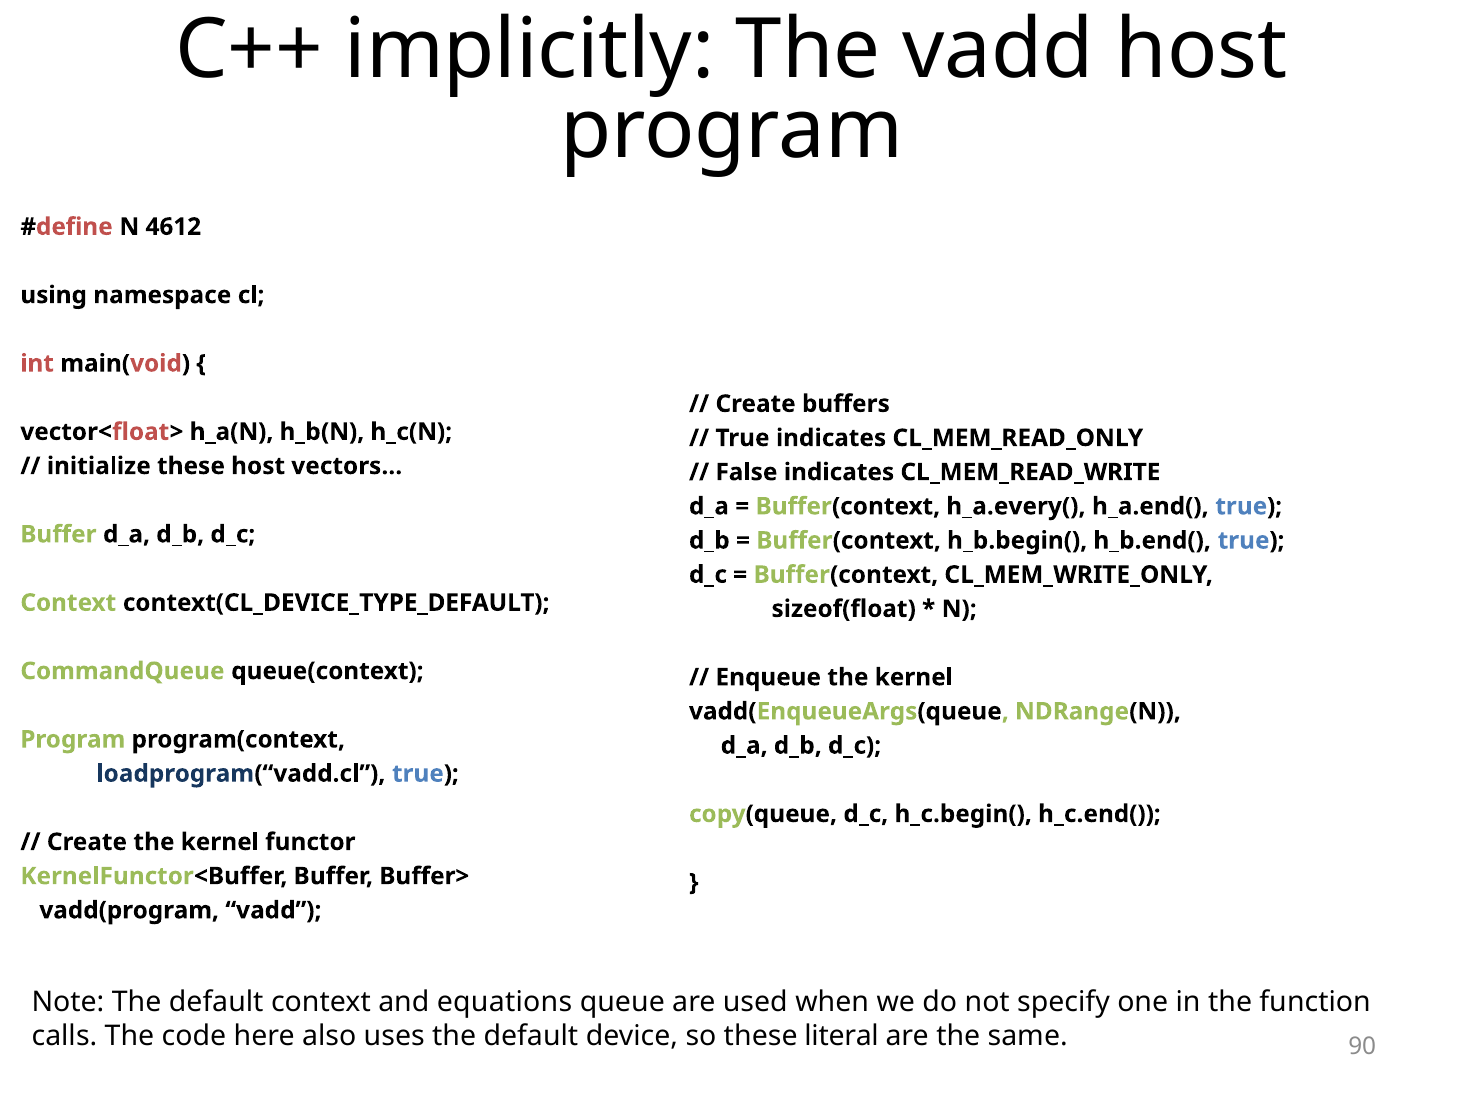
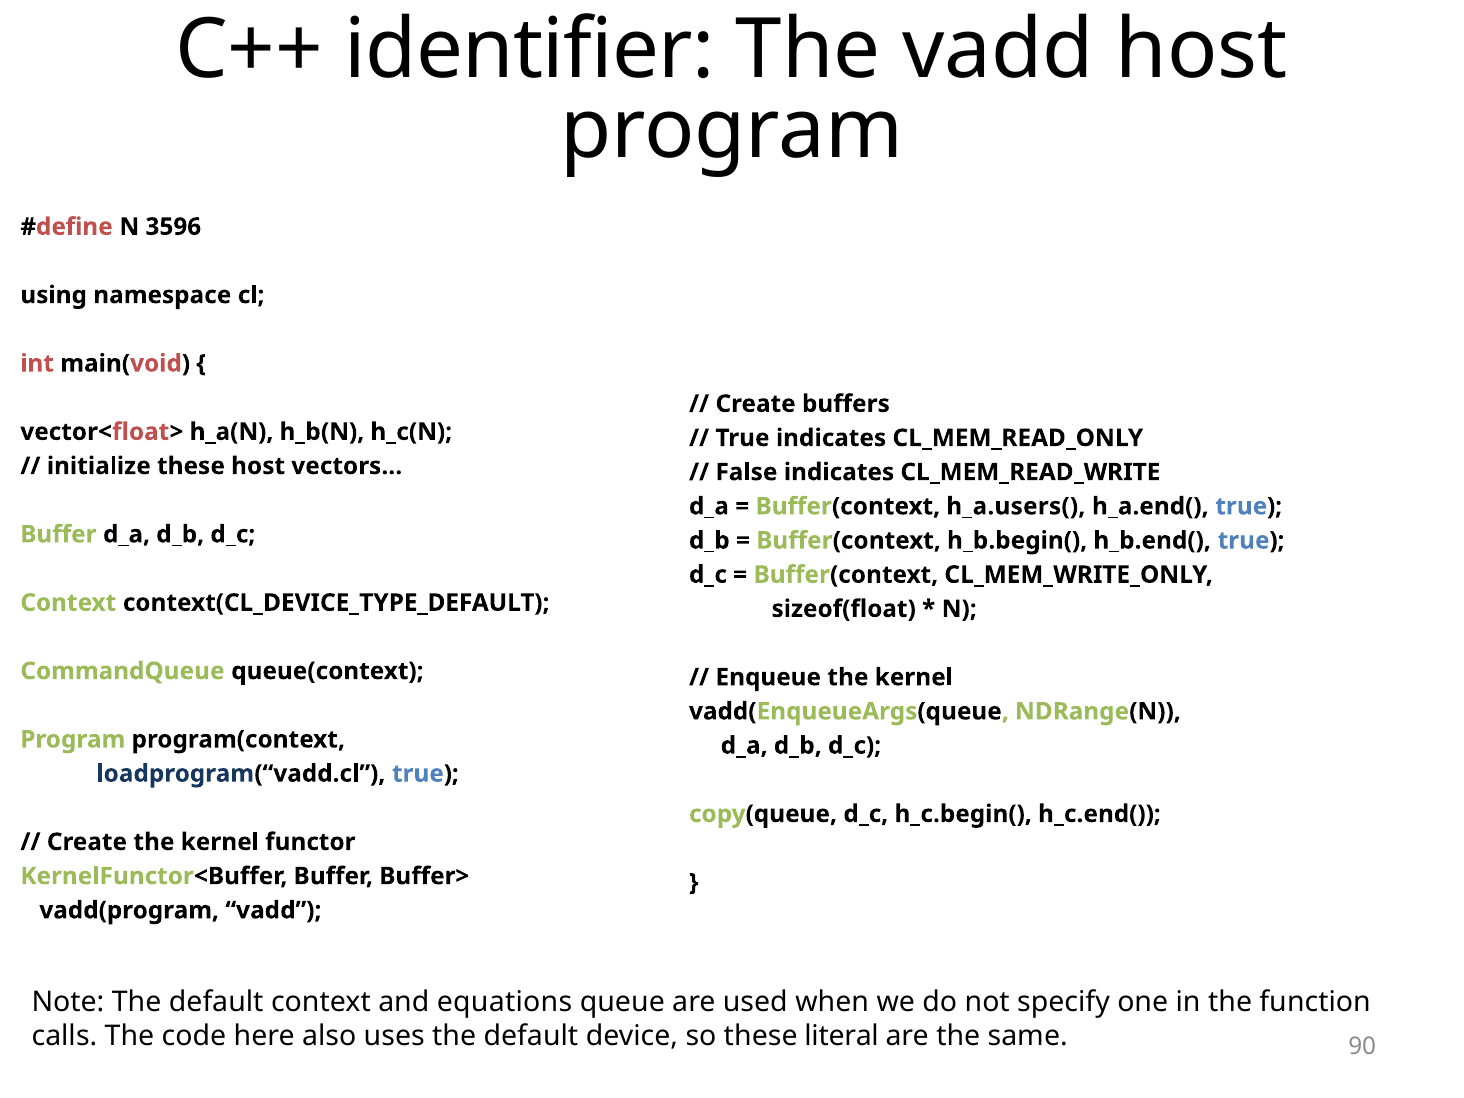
implicitly: implicitly -> identifier (530, 50)
4612: 4612 -> 3596 (173, 227)
h_a.every(: h_a.every( -> h_a.users( (1016, 506)
